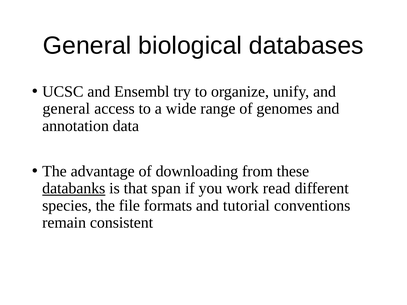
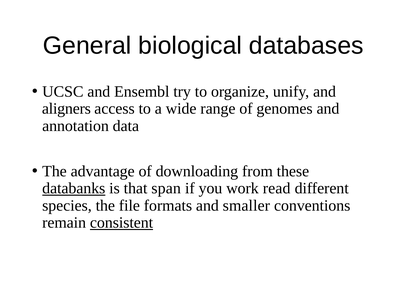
general: general -> aligners (66, 109)
tutorial: tutorial -> smaller (246, 206)
consistent underline: none -> present (122, 223)
